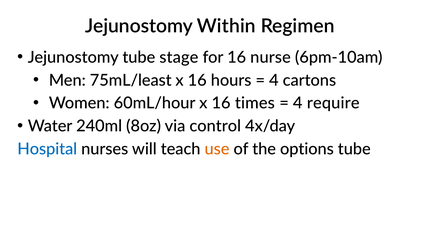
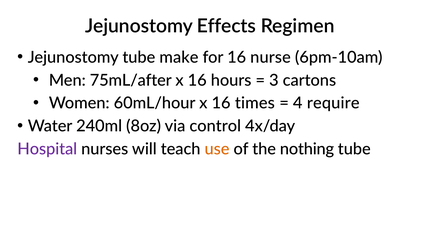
Within: Within -> Effects (226, 26)
stage: stage -> make (179, 57)
75mL/least: 75mL/least -> 75mL/after (131, 80)
4: 4 -> 3 (274, 80)
Hospital colour: blue -> purple (47, 149)
options: options -> nothing (307, 149)
